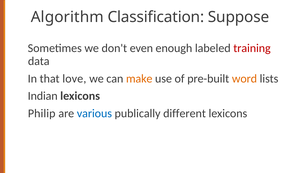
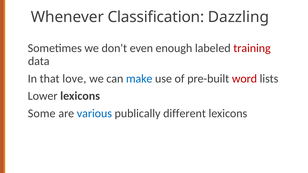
Algorithm: Algorithm -> Whenever (67, 17)
Suppose: Suppose -> Dazzling (238, 17)
make colour: orange -> blue (139, 79)
word colour: orange -> red (244, 79)
Indian: Indian -> Lower (43, 96)
Philip: Philip -> Some (42, 114)
